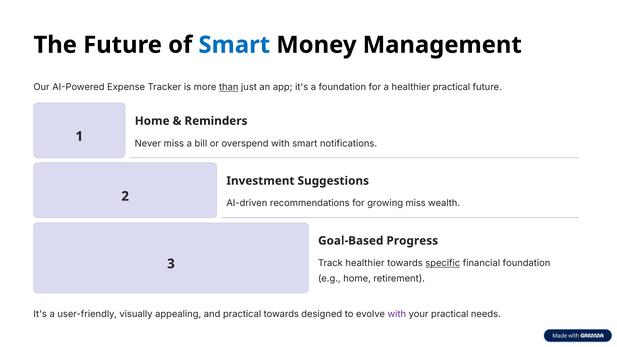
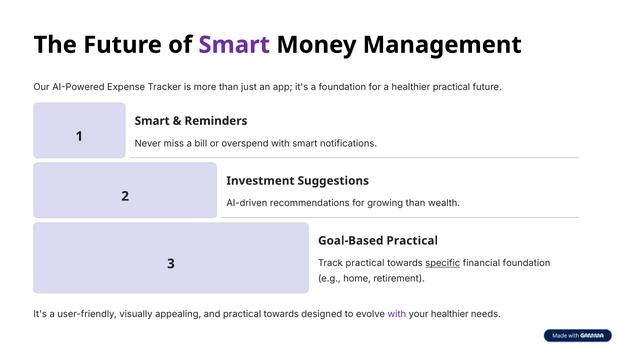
Smart colour: blue -> purple (234, 45)
than underline: present -> none (229, 87)
Home: Home -> Smart (152, 121)
growing miss: miss -> than (416, 203)
Goal-Based Progress: Progress -> Practical (412, 241)
Track healthier: healthier -> practical (365, 263)
your practical: practical -> healthier (450, 314)
